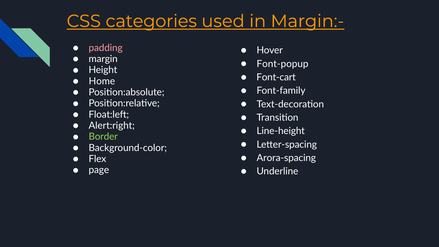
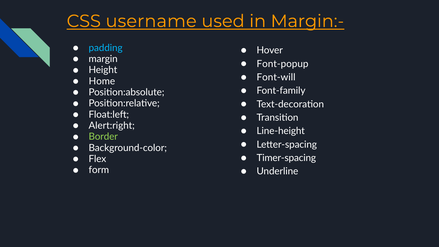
categories: categories -> username (151, 21)
padding colour: pink -> light blue (106, 48)
Font-cart: Font-cart -> Font-will (276, 77)
Arora-spacing: Arora-spacing -> Timer-spacing (286, 158)
page: page -> form (99, 170)
